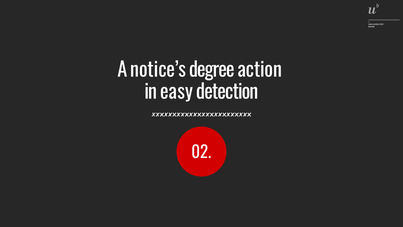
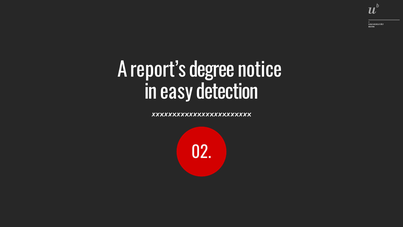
notice’s: notice’s -> report’s (158, 70)
action: action -> notice (260, 70)
